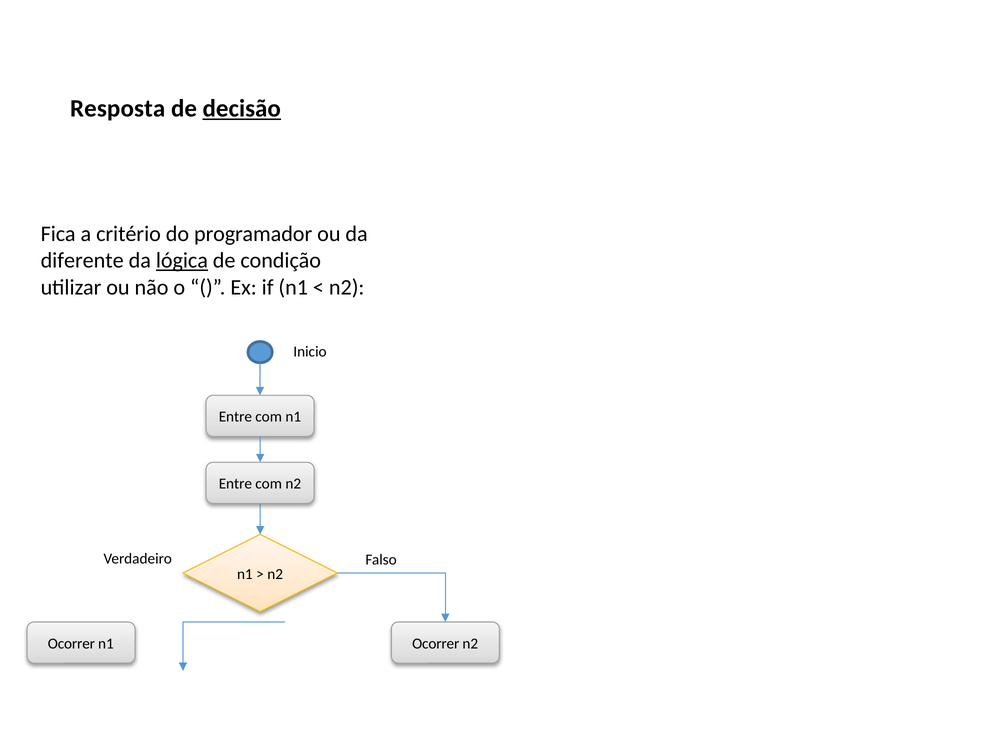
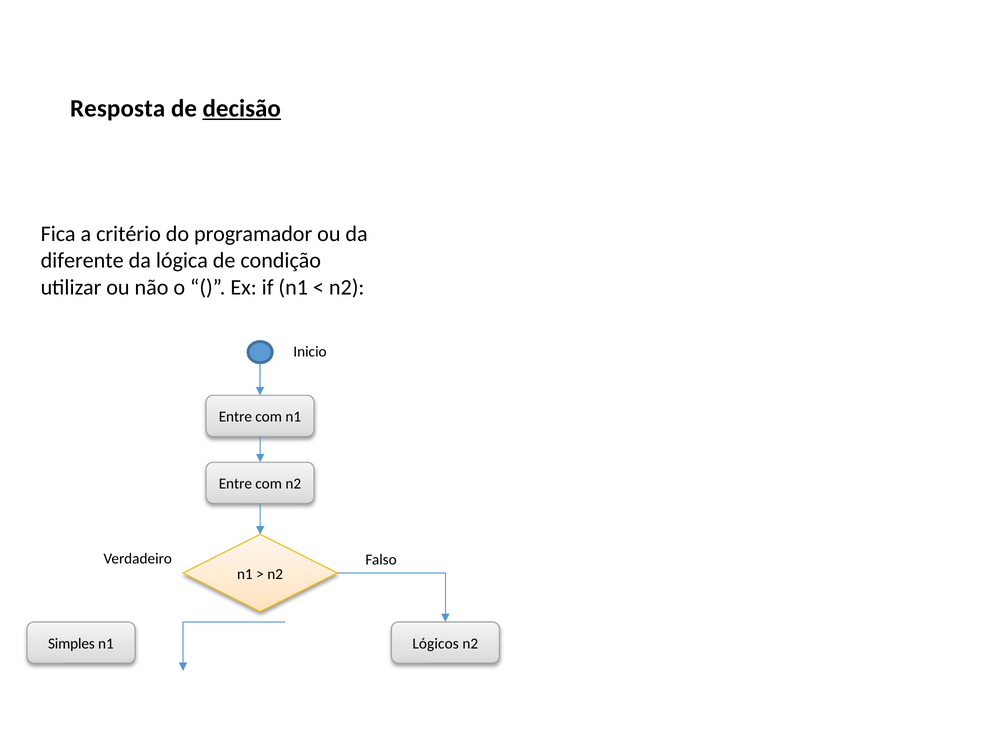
lógica underline: present -> none (182, 260)
Ocorrer: Ocorrer -> Simples (71, 643)
n1 Ocorrer: Ocorrer -> Lógicos (436, 643)
